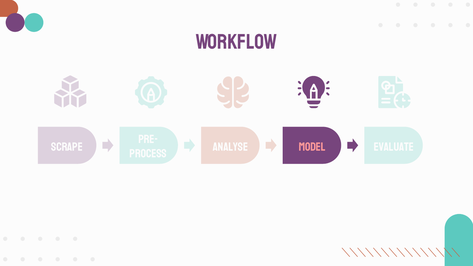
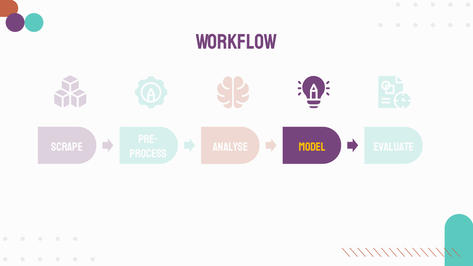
model colour: pink -> yellow (312, 147)
